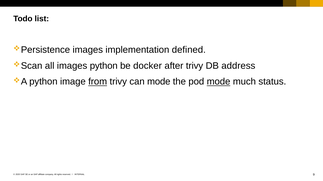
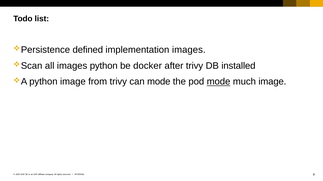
images: images -> defined (88, 50)
implementation defined: defined -> images (189, 50)
address: address -> installed (238, 66)
from underline: present -> none (98, 82)
much status: status -> image (272, 82)
